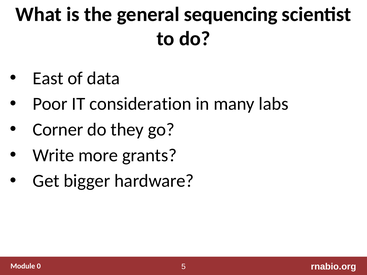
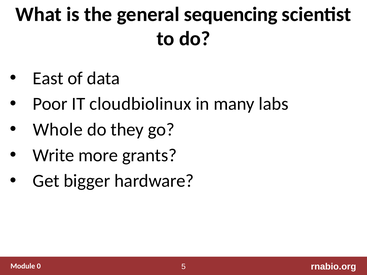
consideration: consideration -> cloudbiolinux (140, 104)
Corner: Corner -> Whole (58, 130)
